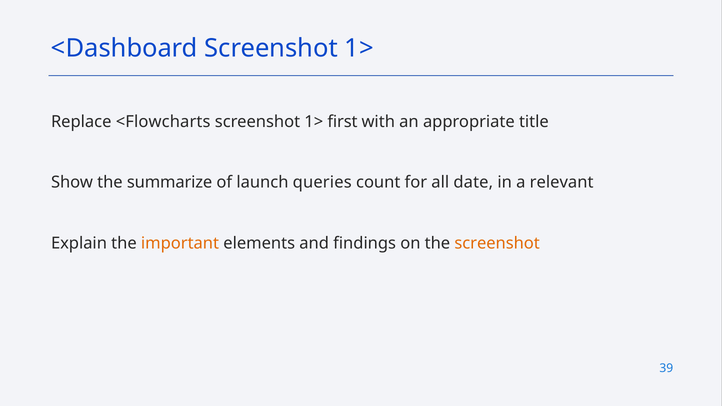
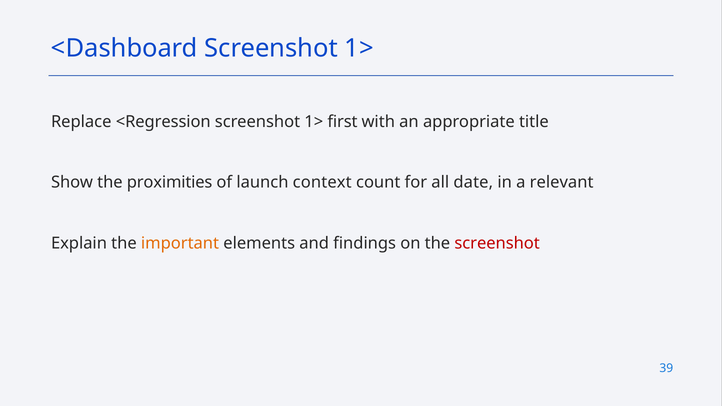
<Flowcharts: <Flowcharts -> <Regression (163, 122)
summarize: summarize -> proximities (170, 183)
queries: queries -> context (322, 183)
screenshot colour: orange -> red (497, 243)
